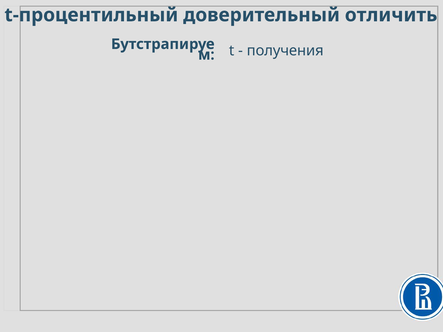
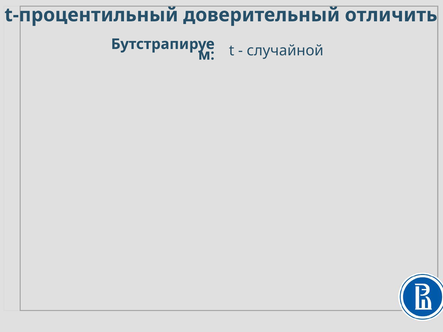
получения: получения -> случайной (285, 51)
